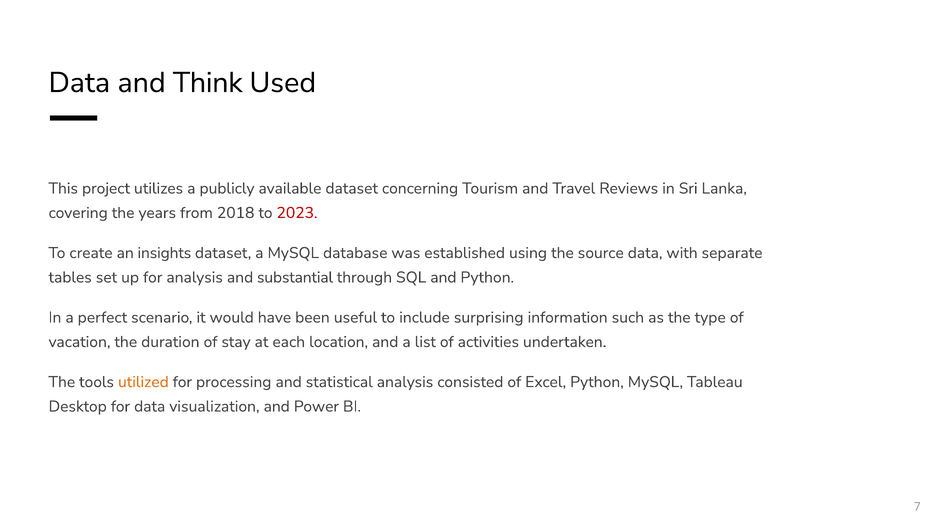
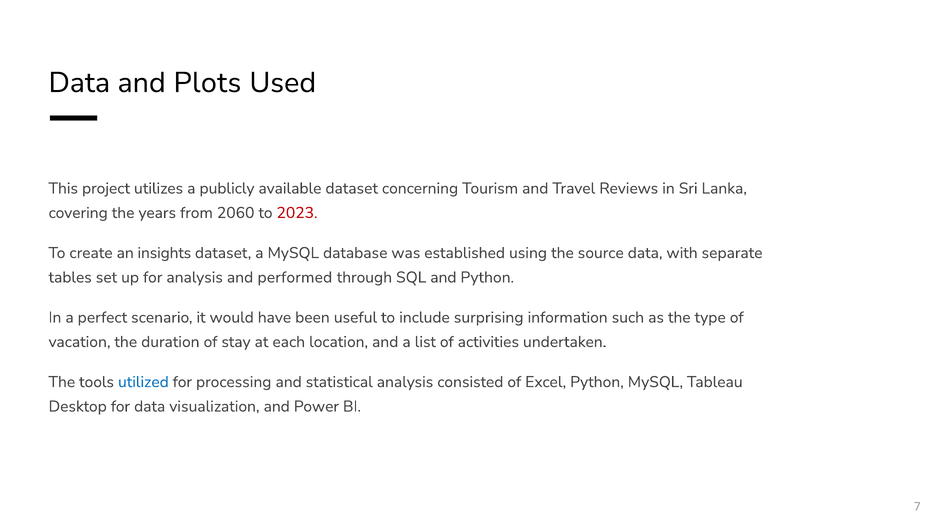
Think: Think -> Plots (207, 83)
2018: 2018 -> 2060 (236, 213)
substantial: substantial -> performed (295, 277)
utilized colour: orange -> blue (143, 382)
